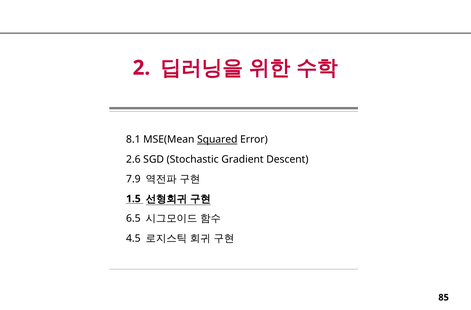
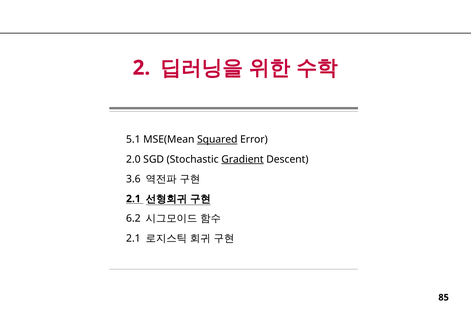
8.1: 8.1 -> 5.1 (133, 139)
2.6: 2.6 -> 2.0 (133, 159)
Gradient underline: none -> present (242, 159)
7.9: 7.9 -> 3.6 (133, 179)
1.5: 1.5 -> 2.1 (133, 198)
6.5: 6.5 -> 6.2 (133, 218)
4.5: 4.5 -> 2.1 (133, 238)
